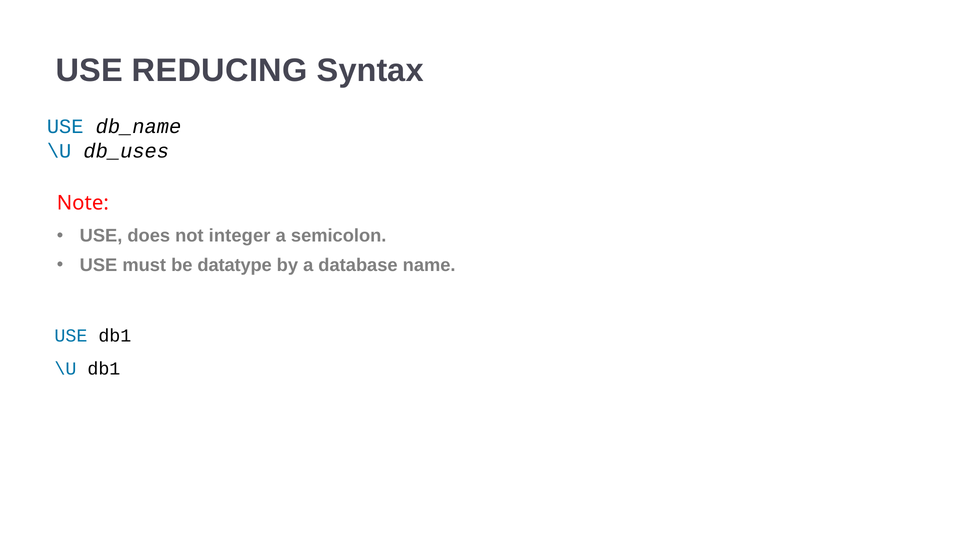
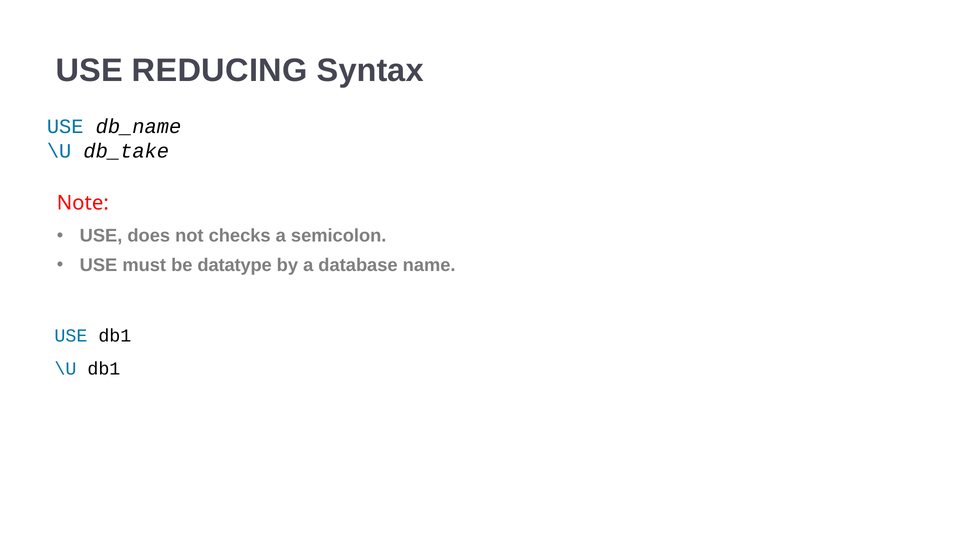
db_uses: db_uses -> db_take (126, 151)
integer: integer -> checks (240, 236)
